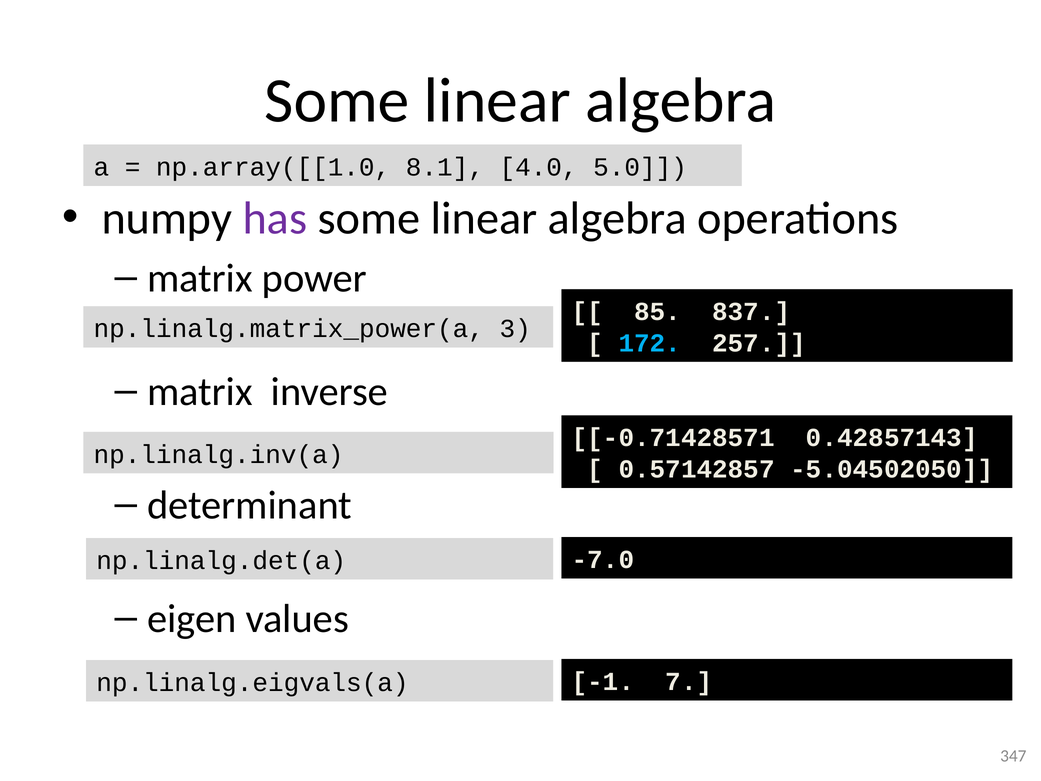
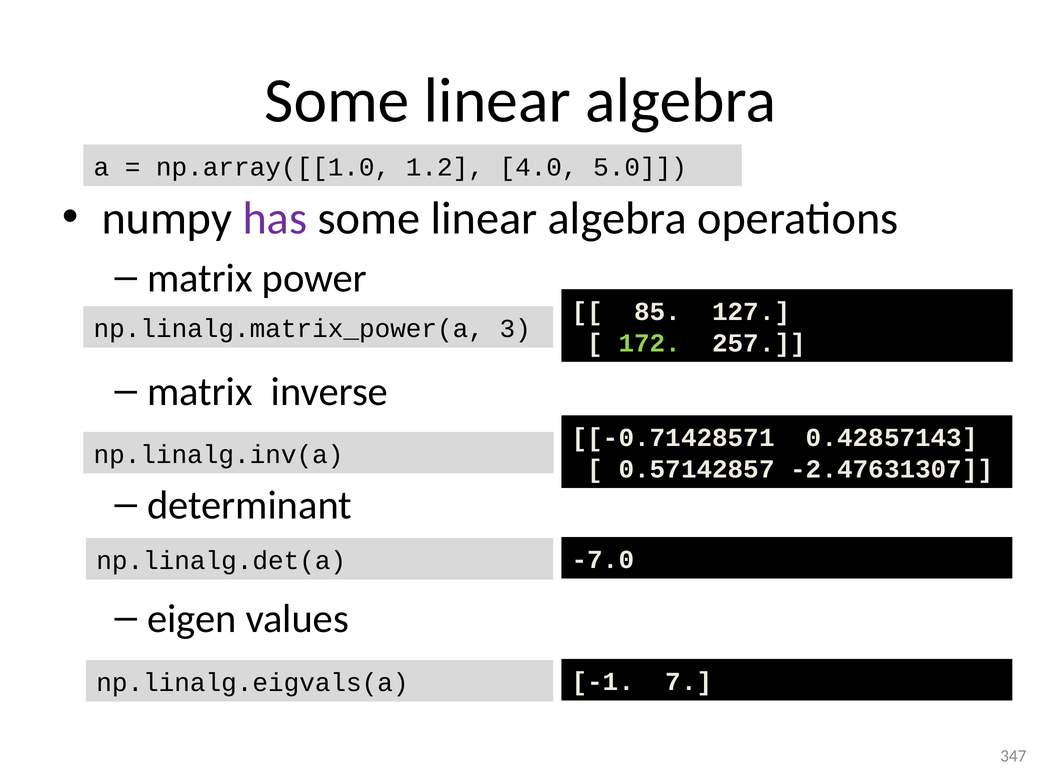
8.1: 8.1 -> 1.2 (445, 167)
837: 837 -> 127 (751, 312)
172 colour: light blue -> light green (650, 343)
-5.04502050: -5.04502050 -> -2.47631307 (892, 469)
